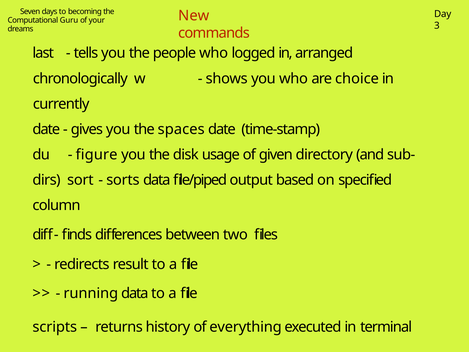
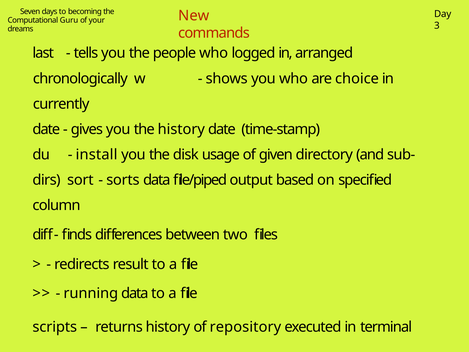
the spaces: spaces -> history (181, 129)
figure: figure -> install (97, 155)
everything: everything -> repository (245, 327)
